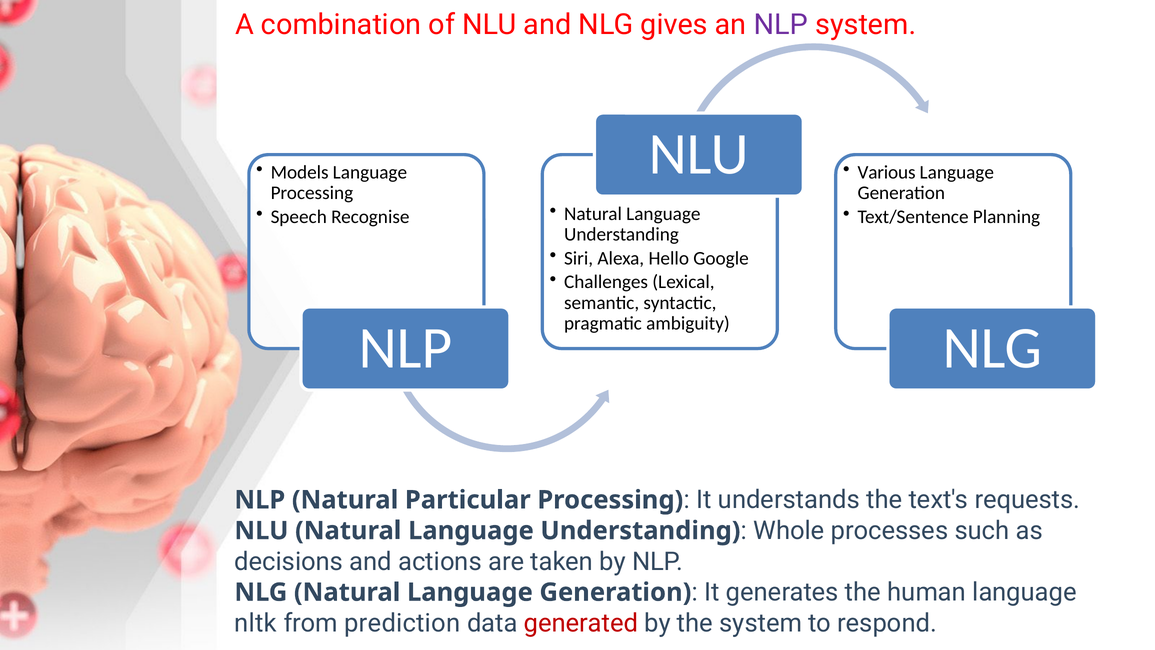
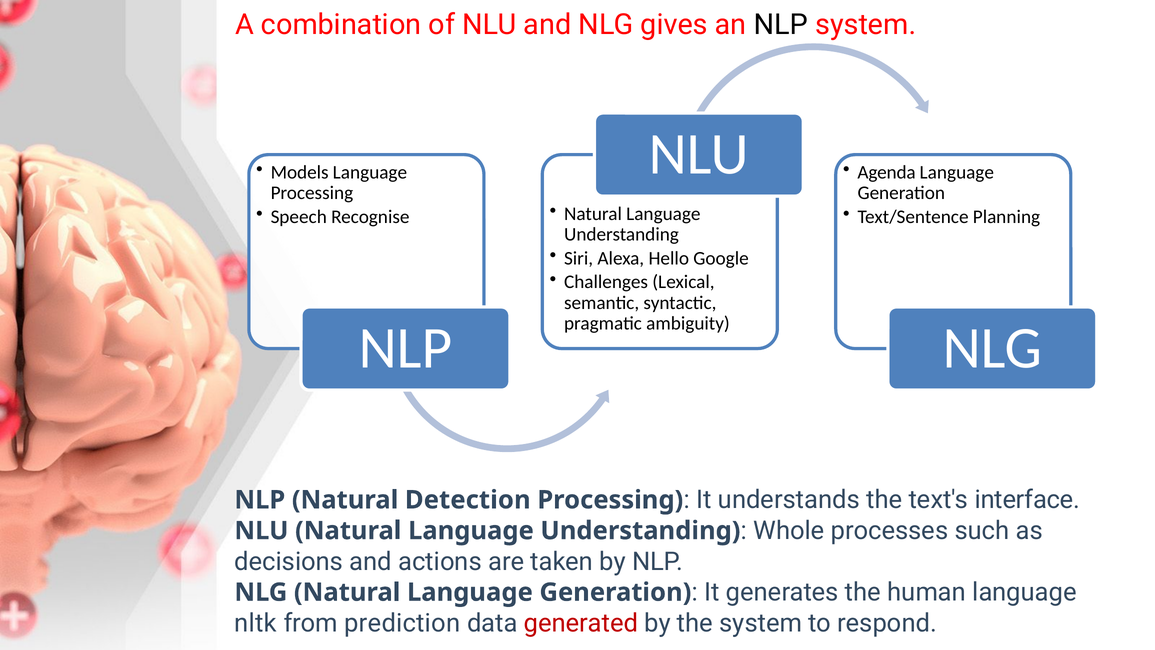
NLP colour: purple -> black (781, 25)
Various: Various -> Agenda (887, 172)
Particular: Particular -> Detection (468, 500)
requests: requests -> interface (1027, 500)
